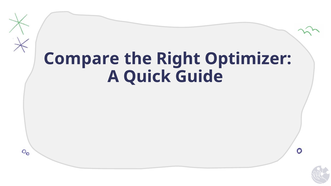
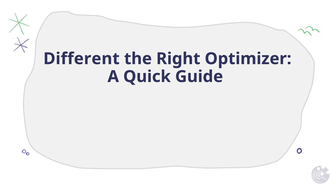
Compare: Compare -> Different (81, 59)
